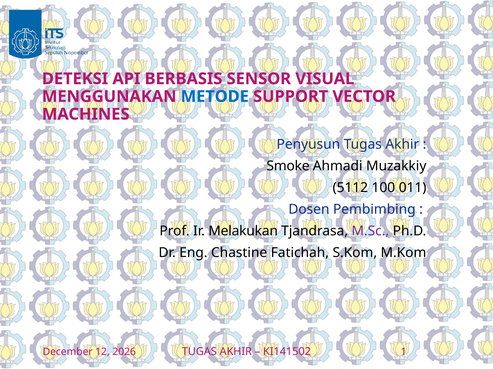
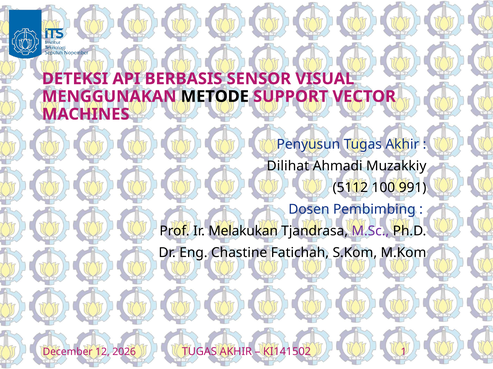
METODE colour: blue -> black (215, 97)
Smoke: Smoke -> Dilihat (288, 166)
011: 011 -> 991 (413, 188)
